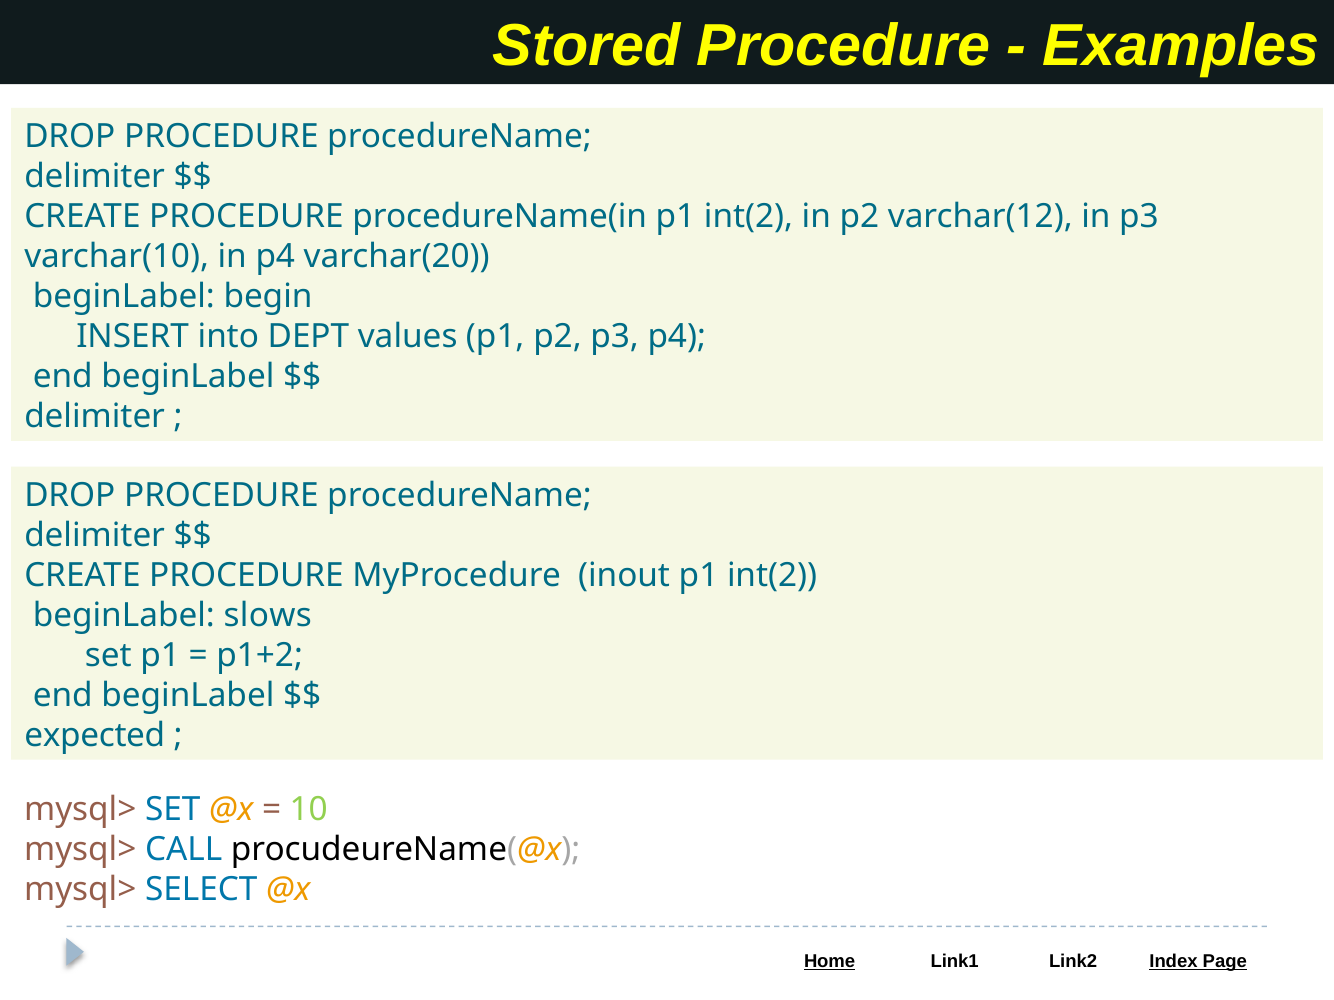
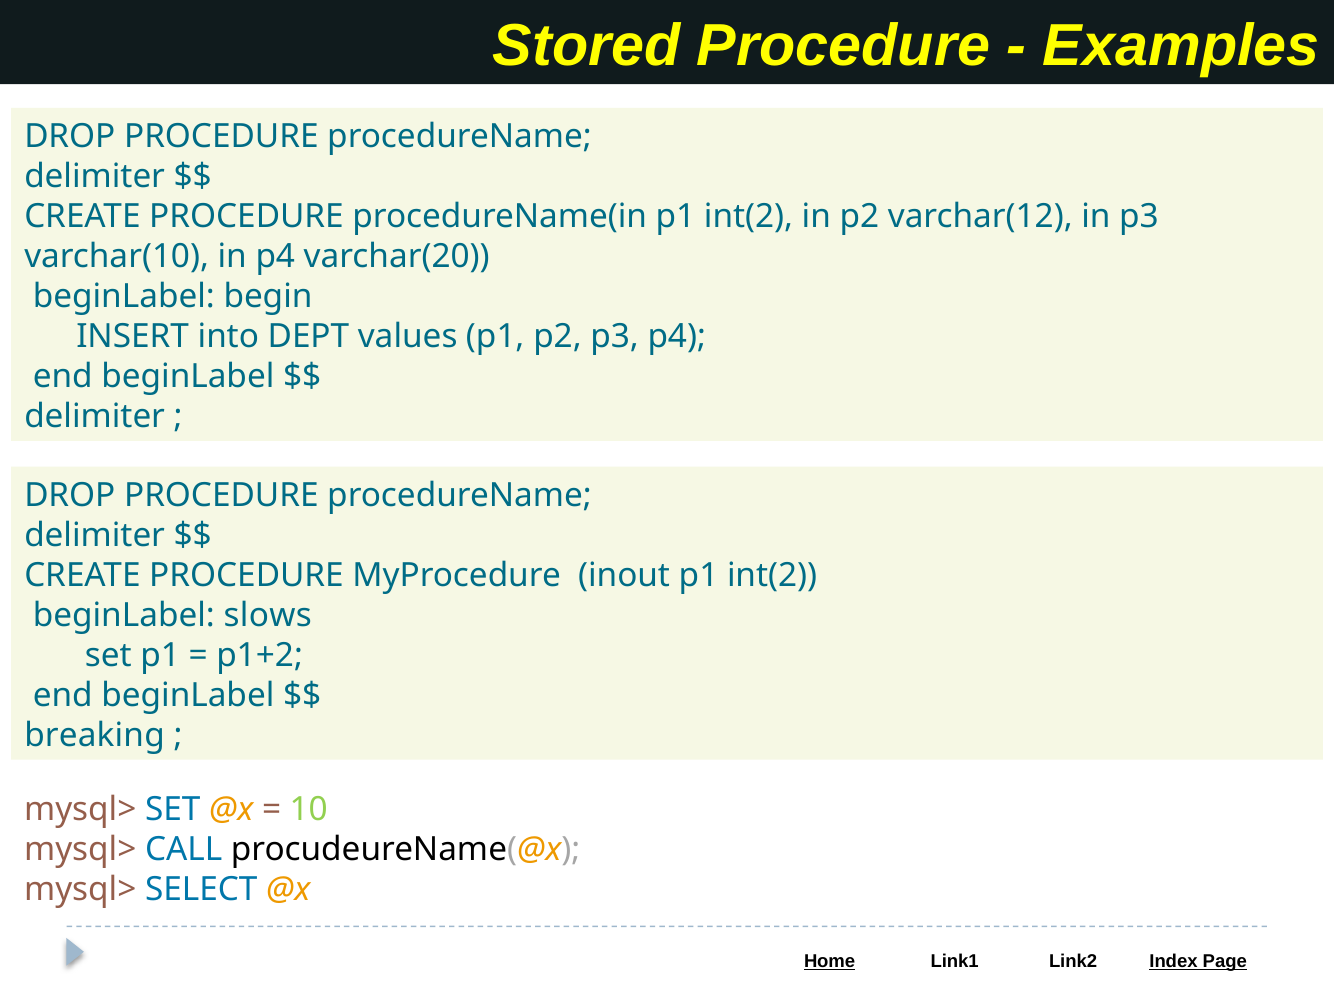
expected: expected -> breaking (95, 736)
